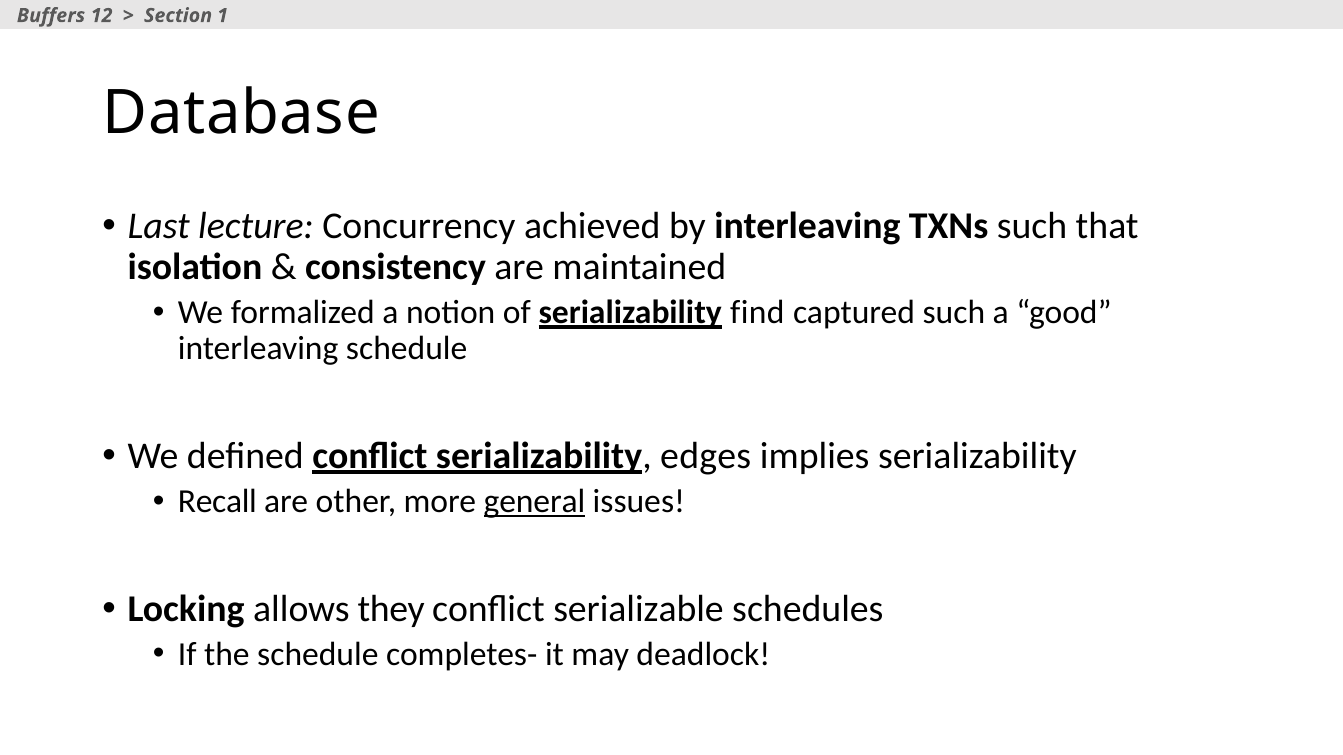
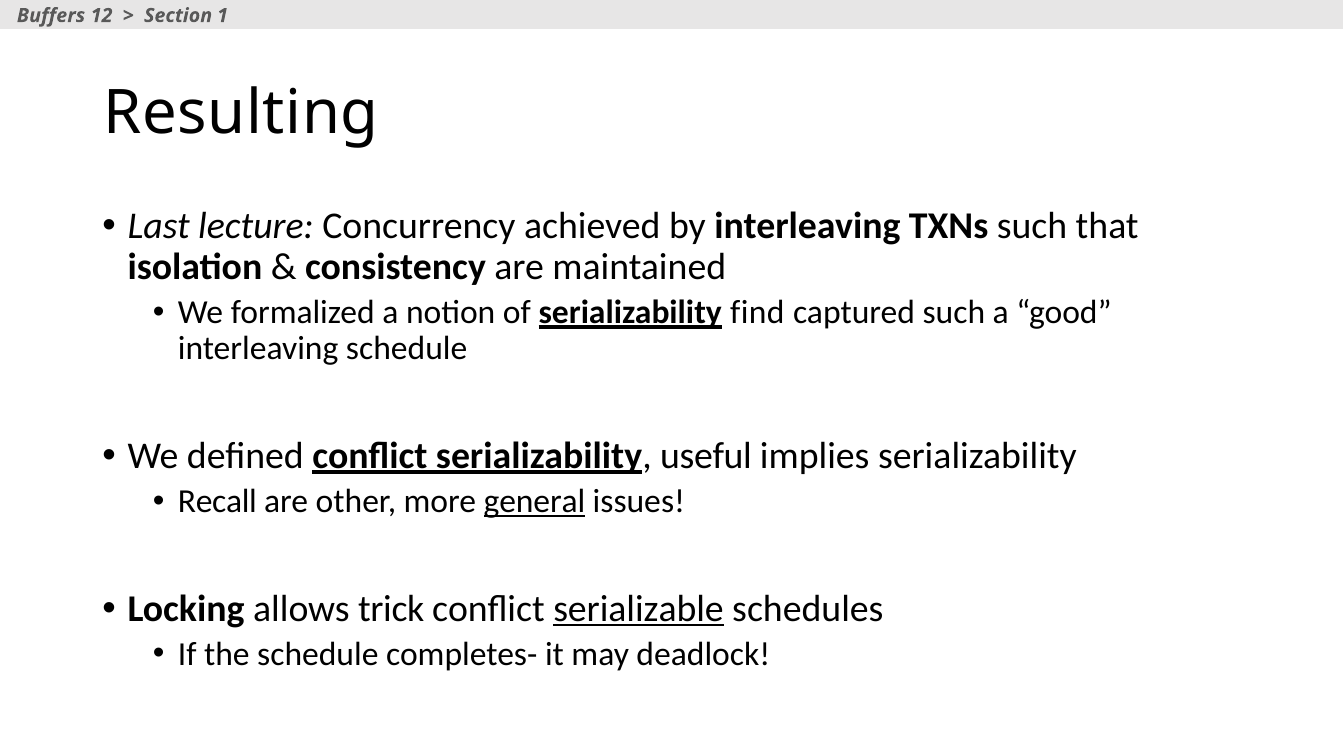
Database: Database -> Resulting (241, 113)
edges: edges -> useful (706, 456)
they: they -> trick (391, 609)
serializable underline: none -> present (639, 609)
